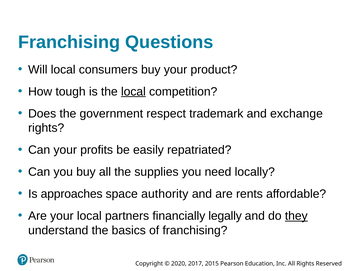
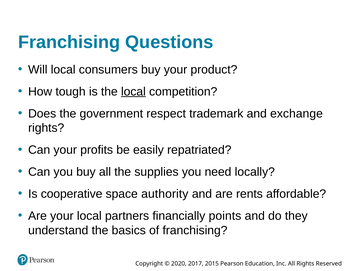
approaches: approaches -> cooperative (72, 194)
legally: legally -> points (225, 216)
they underline: present -> none (296, 216)
